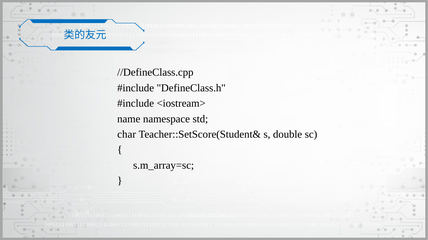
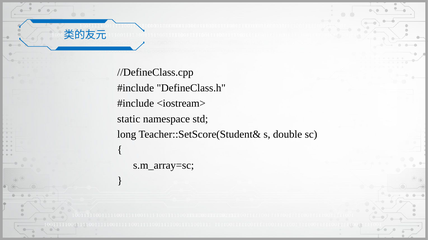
name: name -> static (129, 119)
char: char -> long (127, 135)
